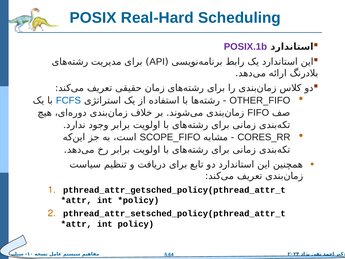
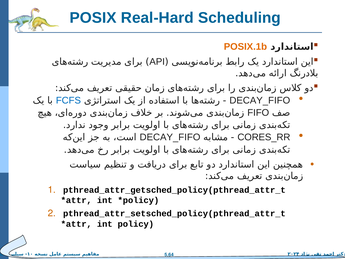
POSIX.1b colour: purple -> orange (245, 47)
OTHER_FIFO: OTHER_FIFO -> DECAY_FIFO (260, 100)
SCOPE_FIFO: SCOPE_FIFO -> DECAY_FIFO (170, 137)
